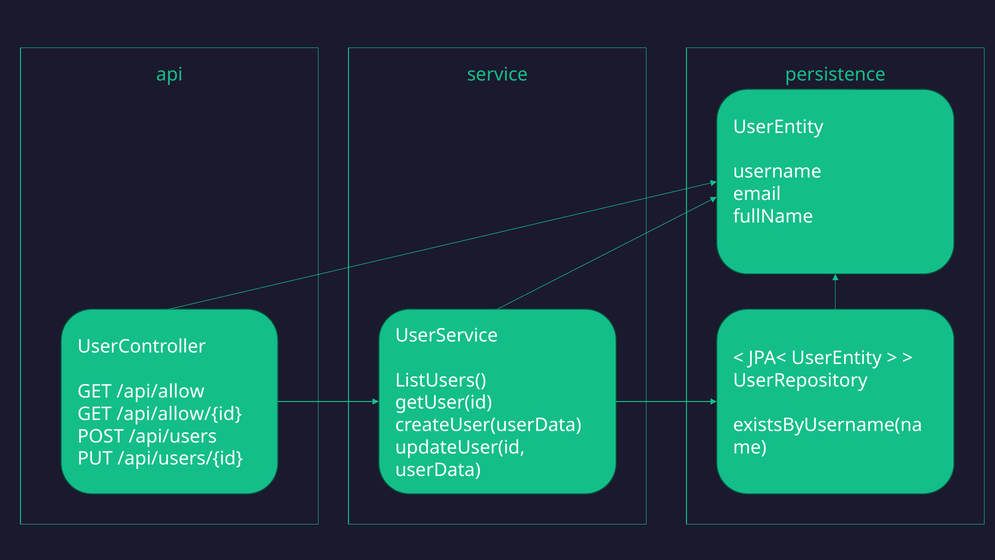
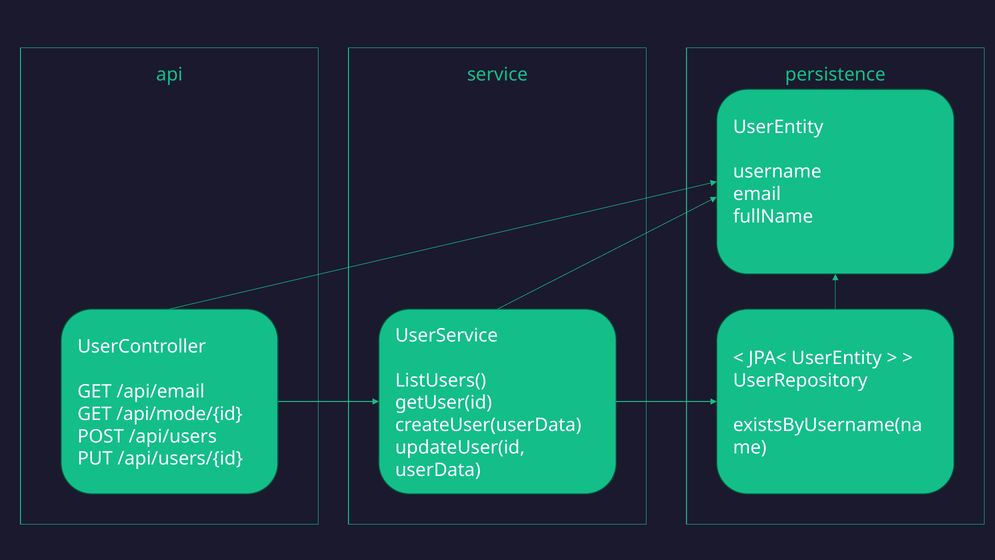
/api/allow: /api/allow -> /api/email (161, 391)
/api/allow/{id: /api/allow/{id -> /api/mode/{id (179, 414)
